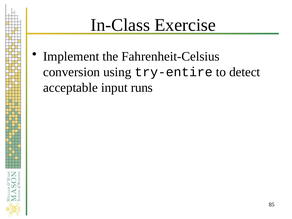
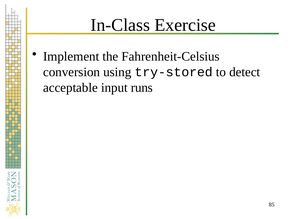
try-entire: try-entire -> try-stored (174, 72)
